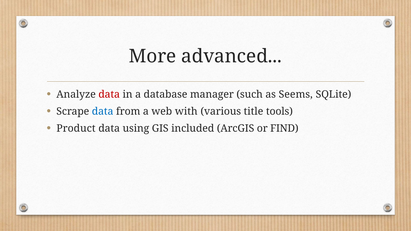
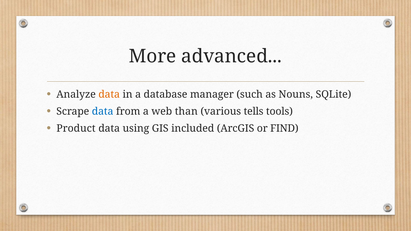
data colour: red -> orange (109, 95)
Seems: Seems -> Nouns (296, 95)
with: with -> than (186, 112)
title: title -> tells (254, 112)
